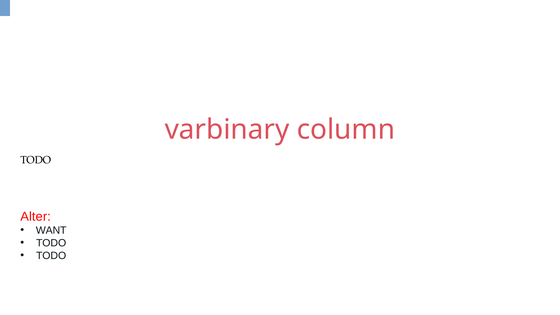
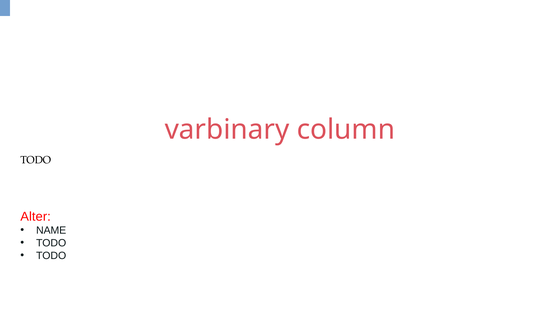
WANT: WANT -> NAME (51, 230)
